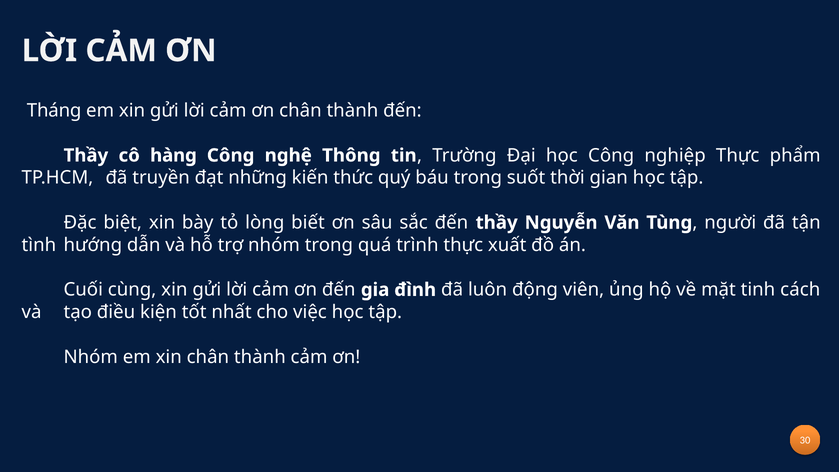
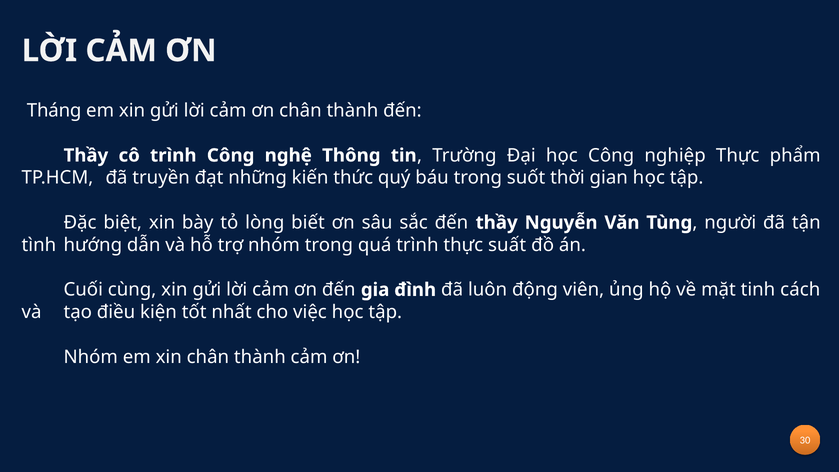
cô hàng: hàng -> trình (173, 155)
xuất: xuất -> suất (507, 245)
